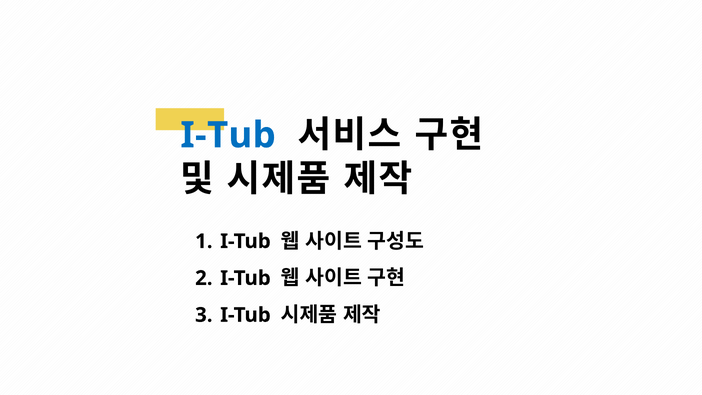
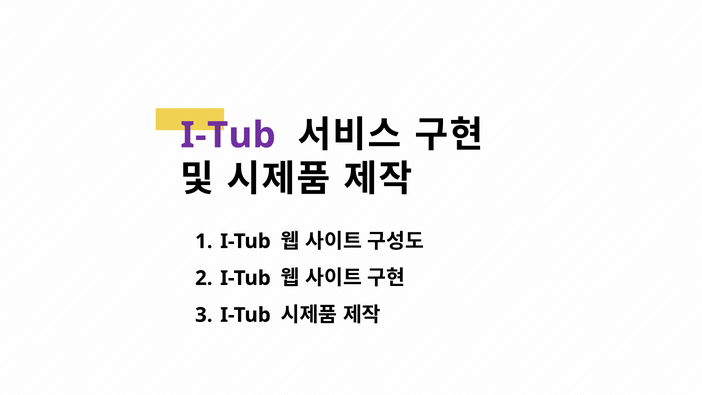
I-Tub colour: blue -> purple (228, 135)
